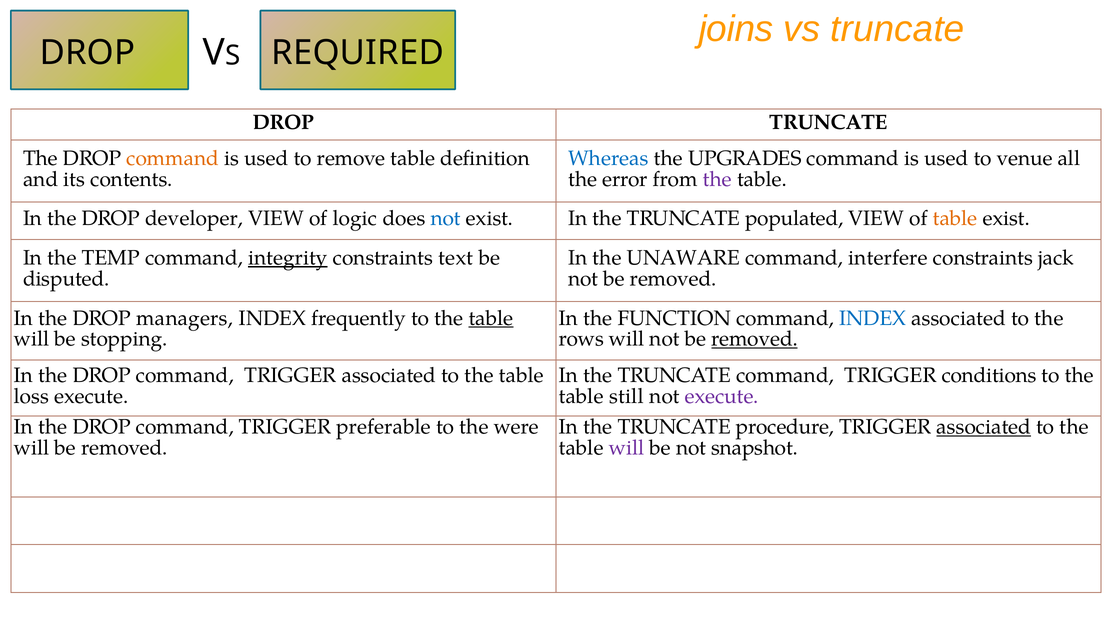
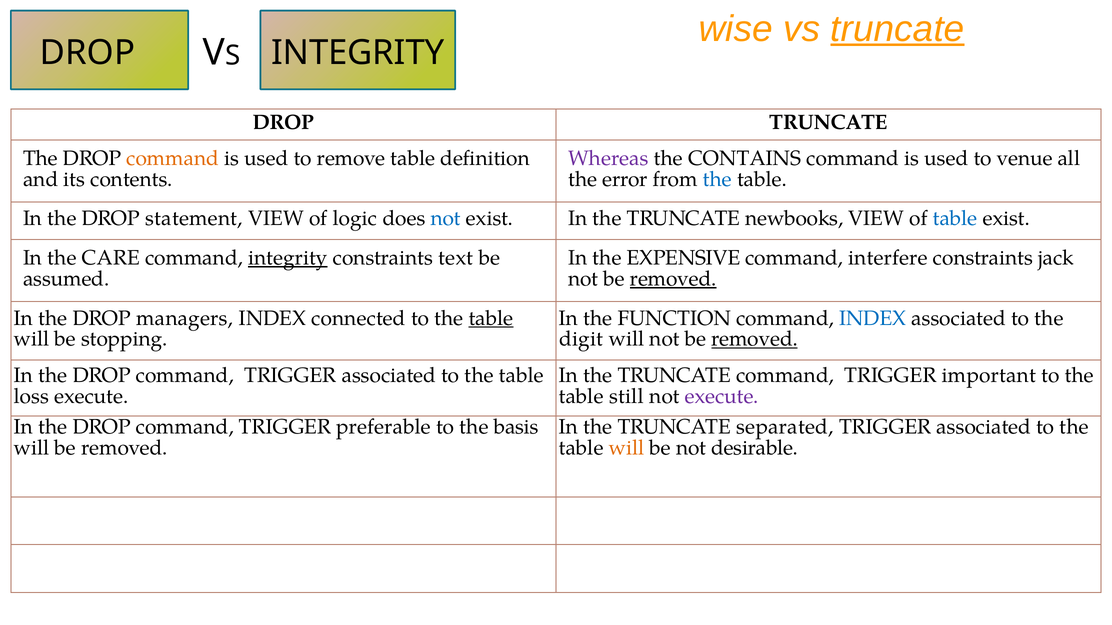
joins: joins -> wise (736, 29)
truncate underline: none -> present (897, 29)
DROP REQUIRED: REQUIRED -> INTEGRITY (358, 53)
Whereas colour: blue -> purple (608, 158)
UPGRADES: UPGRADES -> CONTAINS (745, 158)
the colour: purple -> blue (717, 179)
developer: developer -> statement (194, 219)
populated: populated -> newbooks (794, 219)
table colour: orange -> blue (955, 219)
TEMP: TEMP -> CARE (111, 258)
UNAWARE: UNAWARE -> EXPENSIVE (684, 258)
disputed: disputed -> assumed (66, 279)
removed underline: none -> present (673, 279)
frequently: frequently -> connected (359, 318)
rows: rows -> digit (581, 339)
conditions: conditions -> important (989, 376)
were: were -> basis (516, 427)
procedure: procedure -> separated (785, 427)
associated underline: present -> none (984, 427)
will colour: purple -> orange (626, 448)
snapshot: snapshot -> desirable (755, 448)
